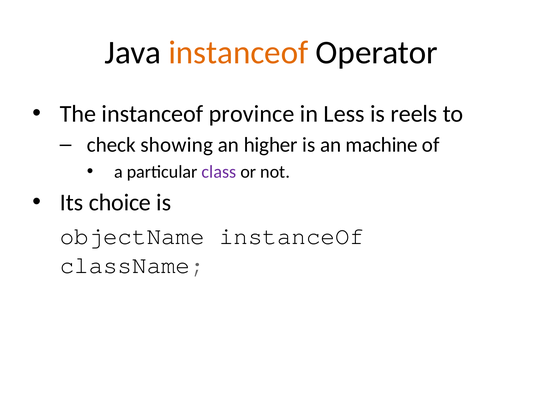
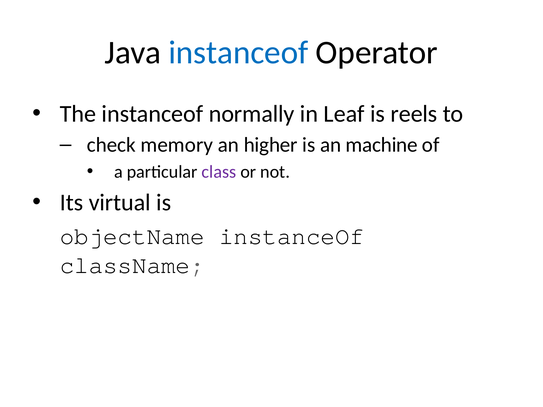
instanceof colour: orange -> blue (238, 53)
province: province -> normally (252, 114)
Less: Less -> Leaf (344, 114)
showing: showing -> memory (177, 145)
choice: choice -> virtual (120, 203)
